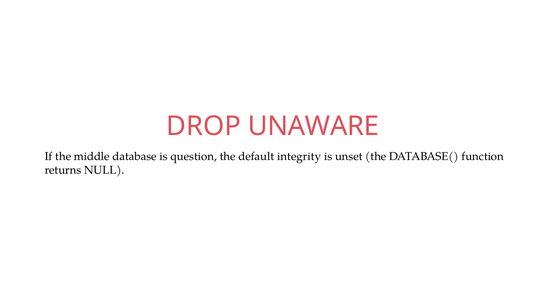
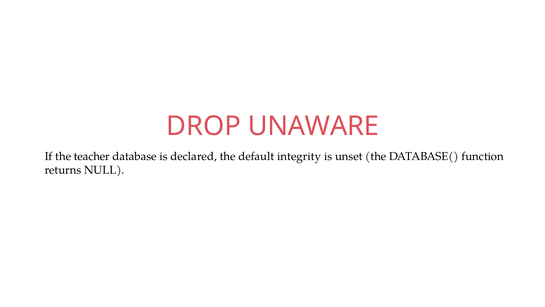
middle: middle -> teacher (92, 156)
question: question -> declared (194, 156)
